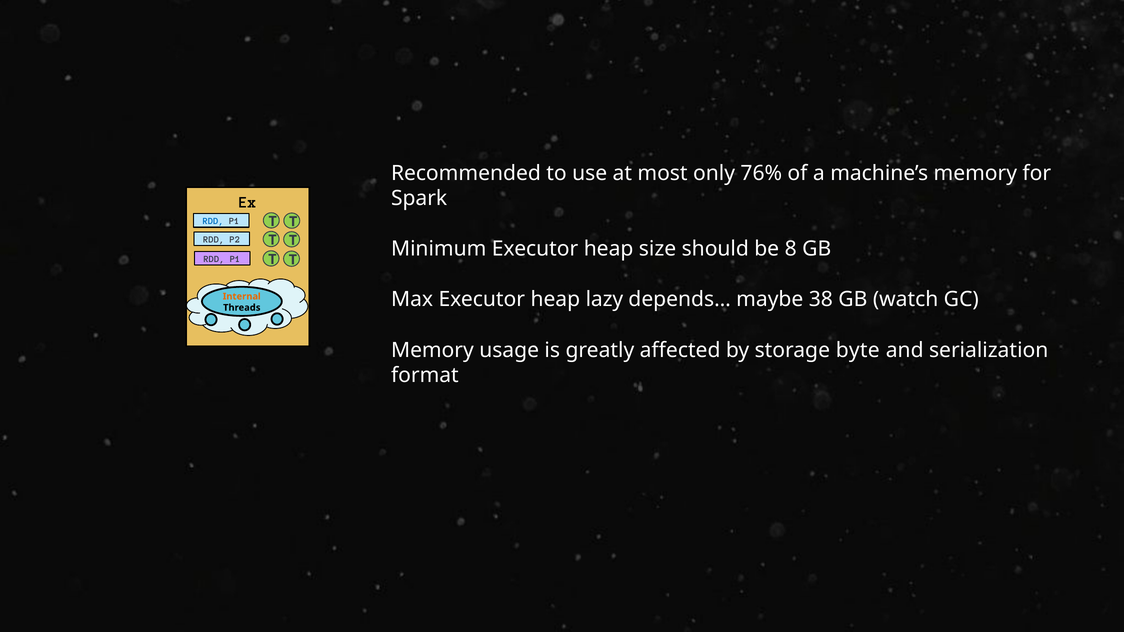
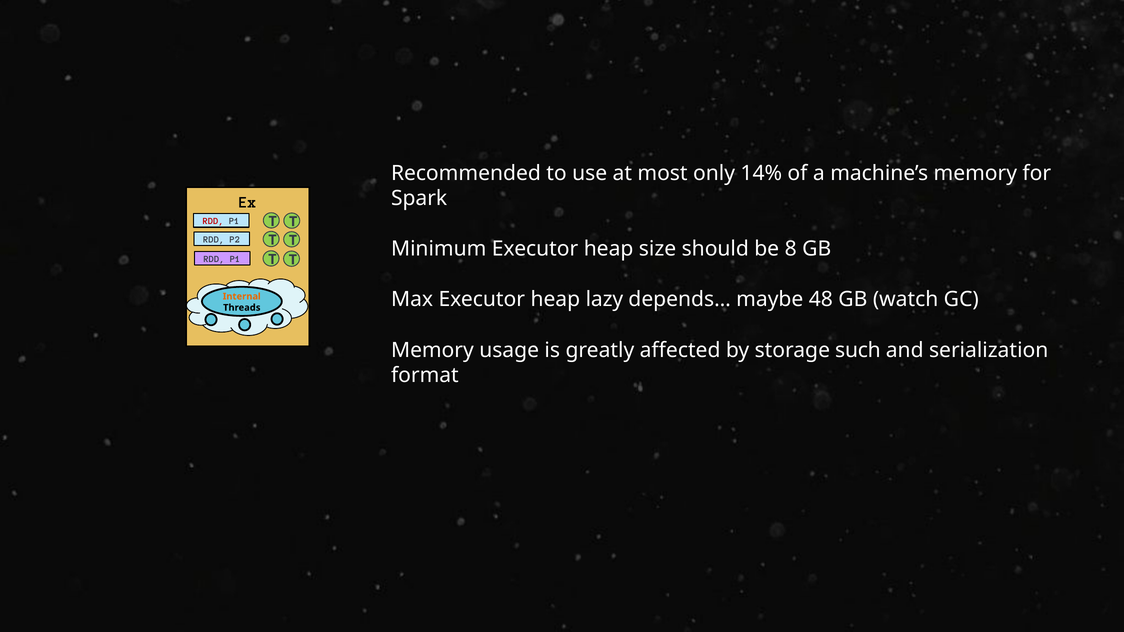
76%: 76% -> 14% (761, 173)
RDD colour: blue -> red (213, 221)
38: 38 -> 48 (821, 300)
byte: byte -> such (858, 350)
